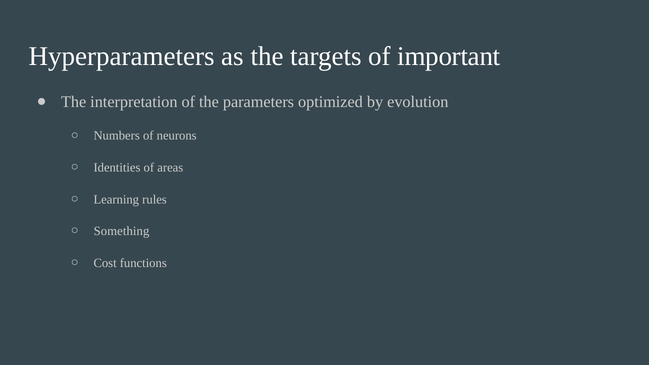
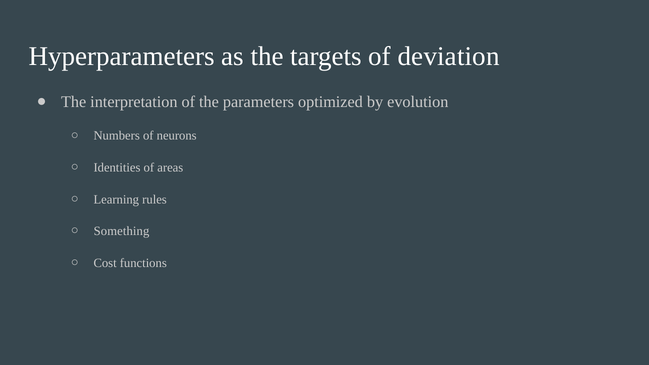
important: important -> deviation (449, 56)
